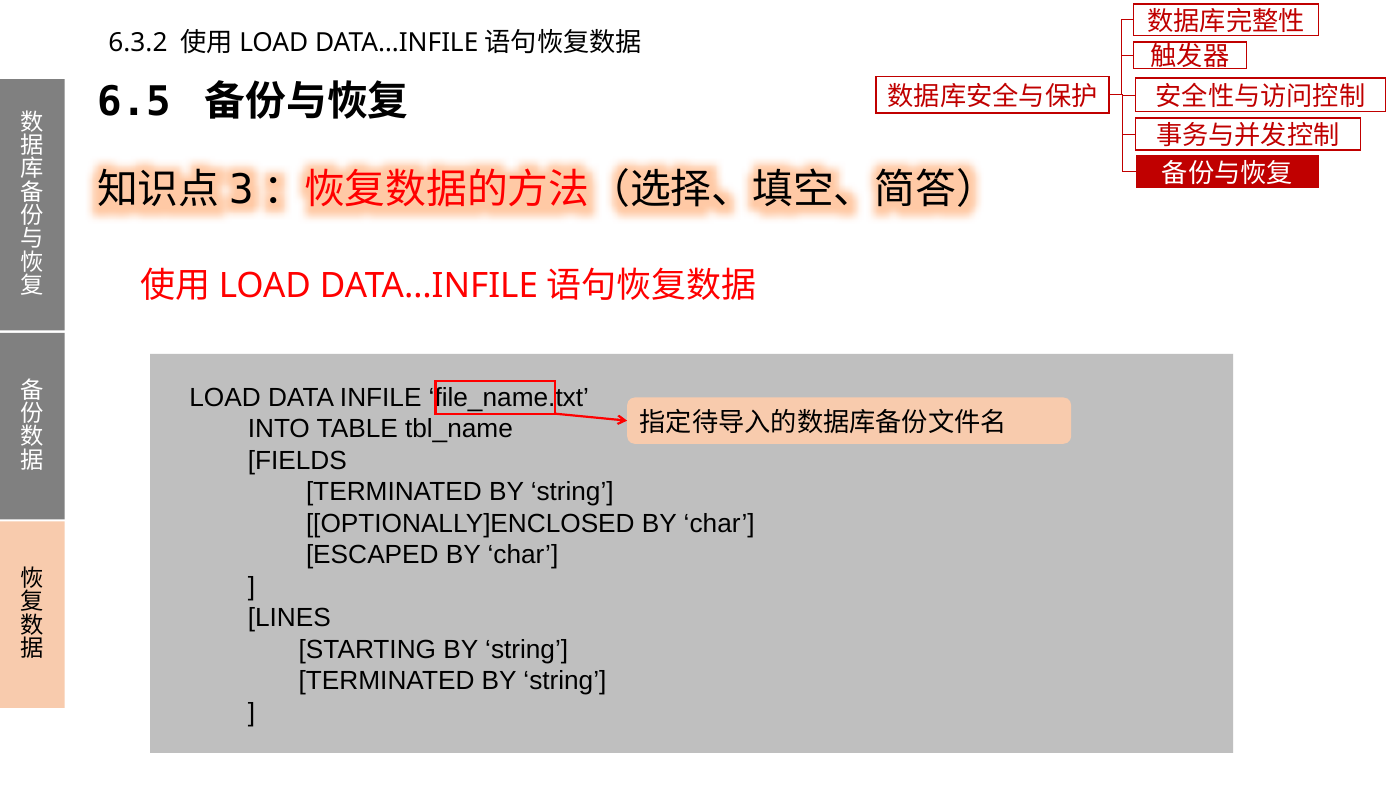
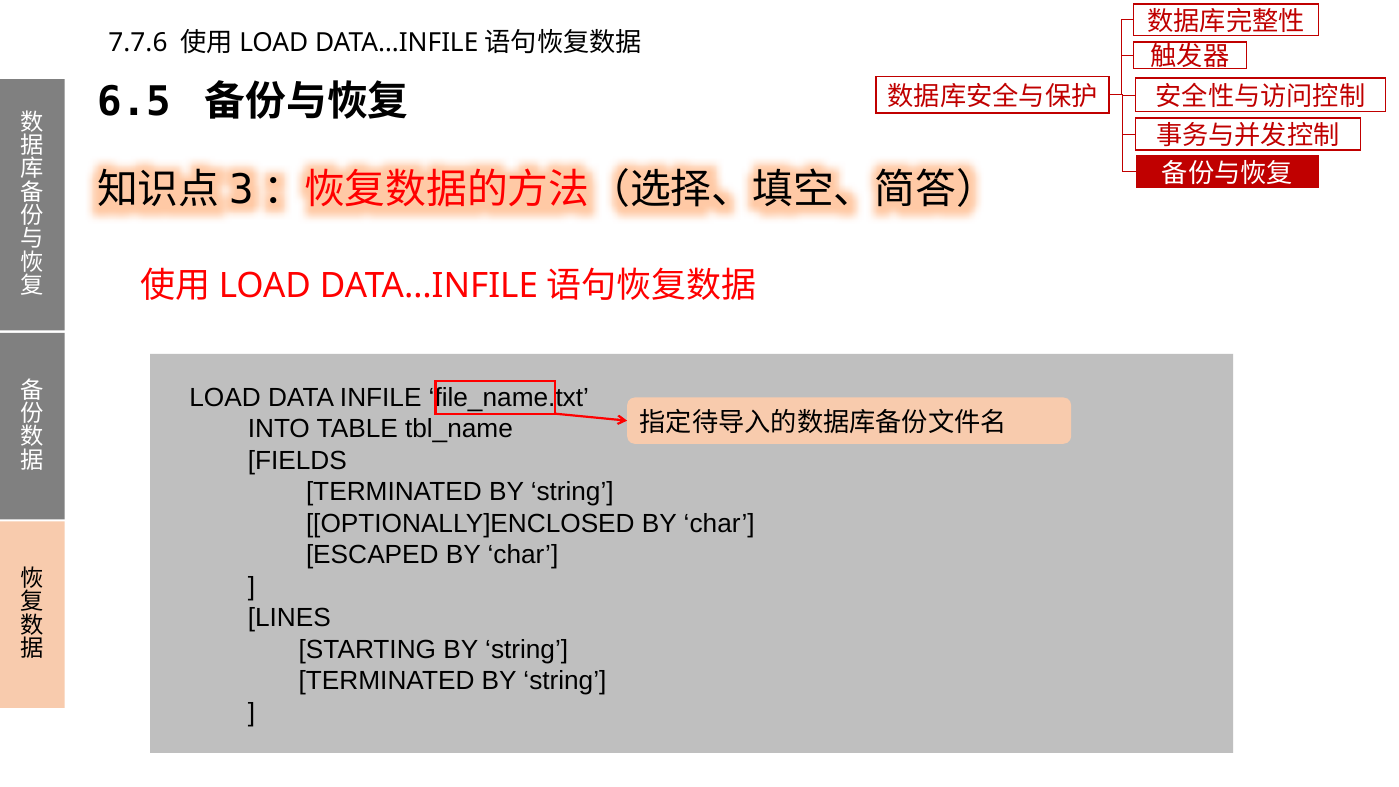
6.3.2: 6.3.2 -> 7.7.6 (138, 43)
